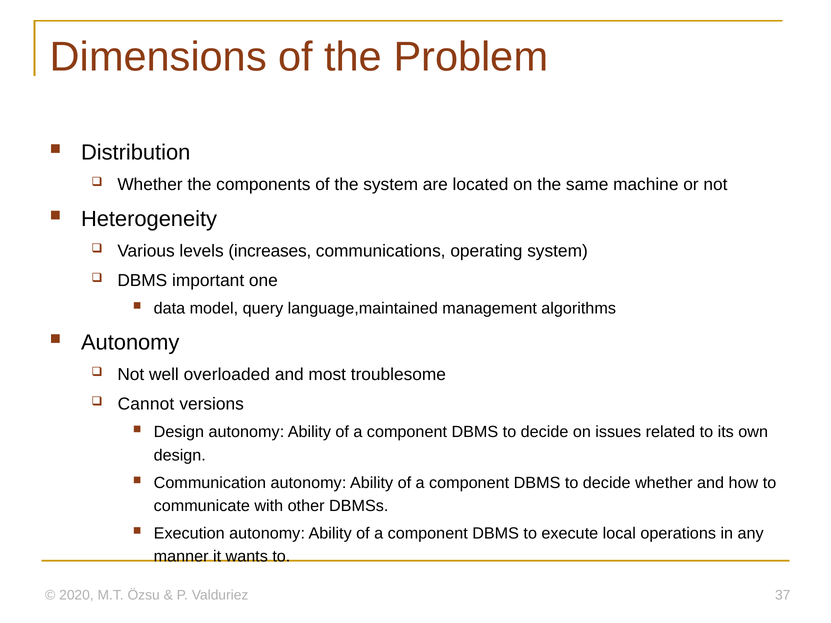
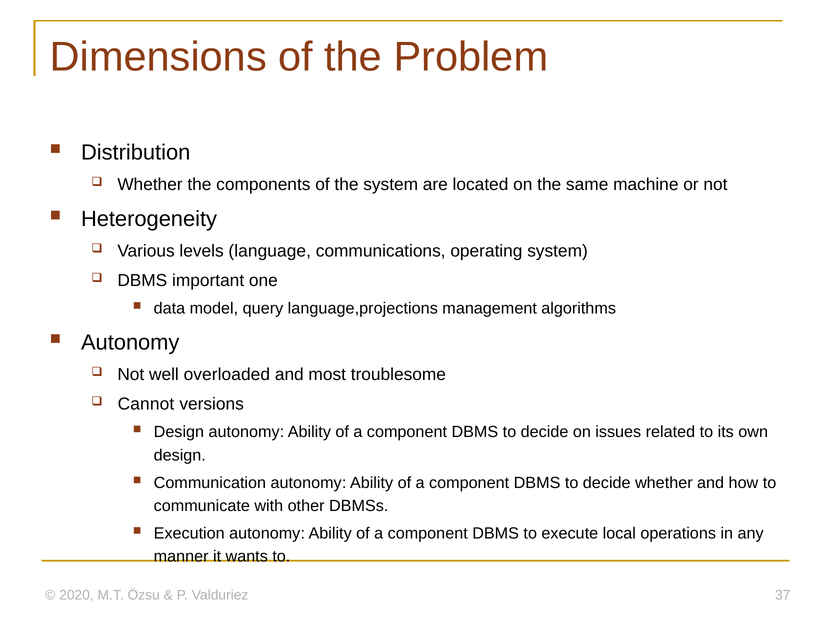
increases: increases -> language (270, 251)
language,maintained: language,maintained -> language,projections (363, 309)
